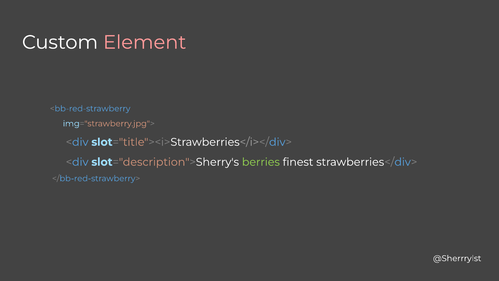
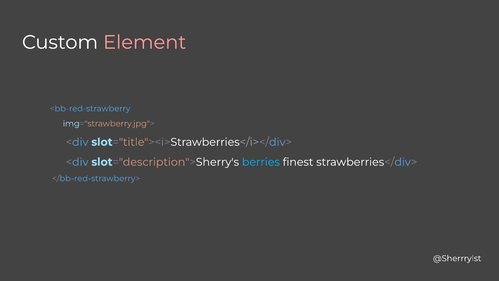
berries colour: light green -> light blue (261, 162)
